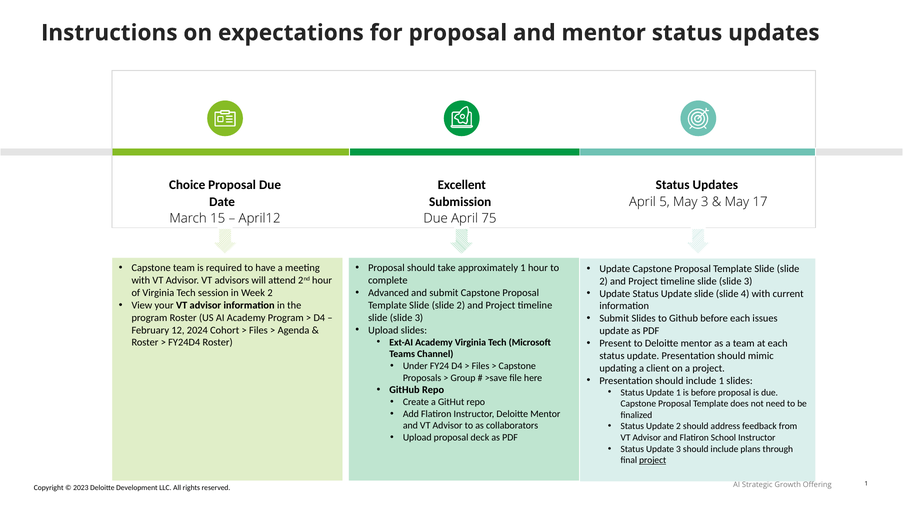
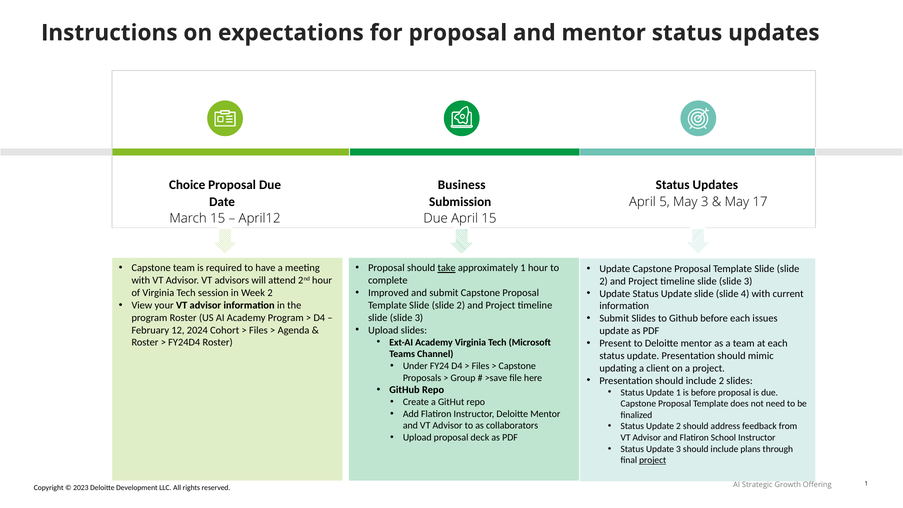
Excellent: Excellent -> Business (462, 185)
April 75: 75 -> 15 (489, 218)
take underline: none -> present (447, 268)
Advanced: Advanced -> Improved (389, 293)
include 1: 1 -> 2 (721, 381)
